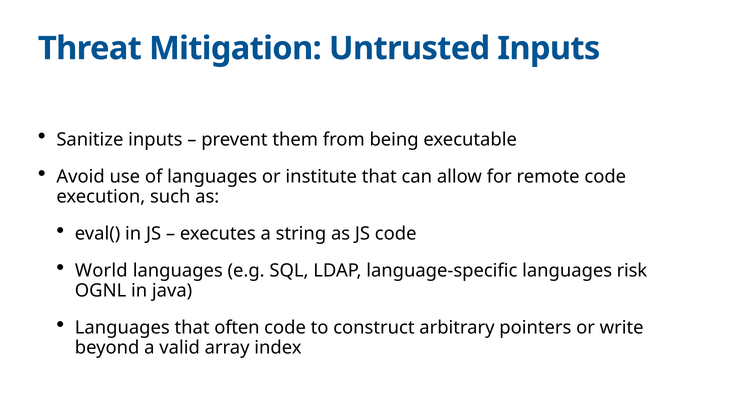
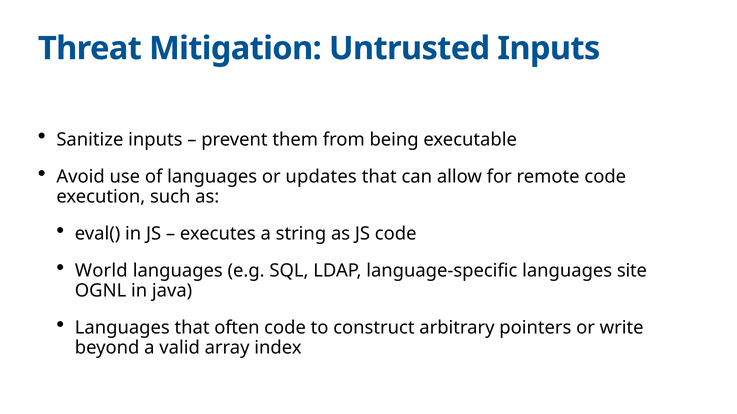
institute: institute -> updates (321, 177)
risk: risk -> site (632, 271)
